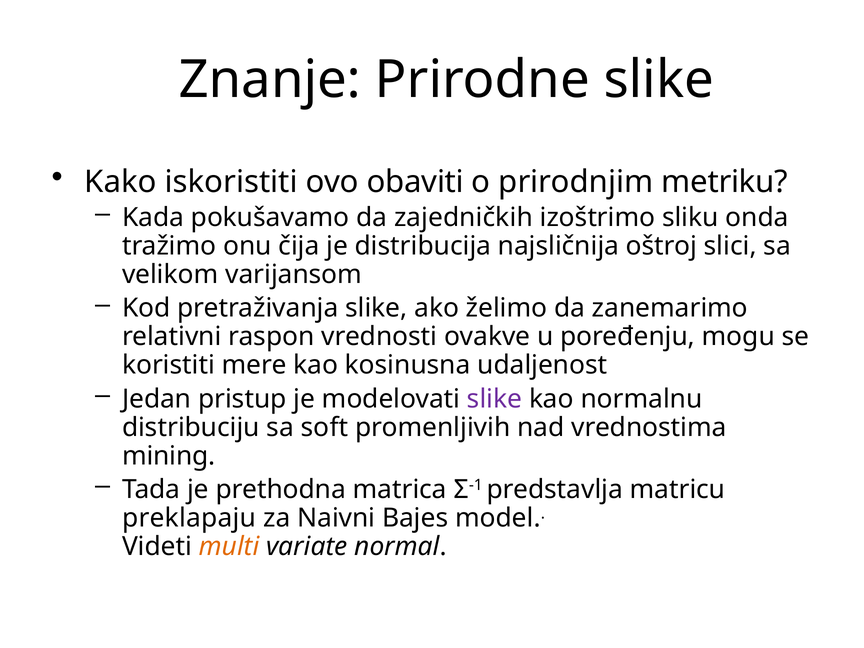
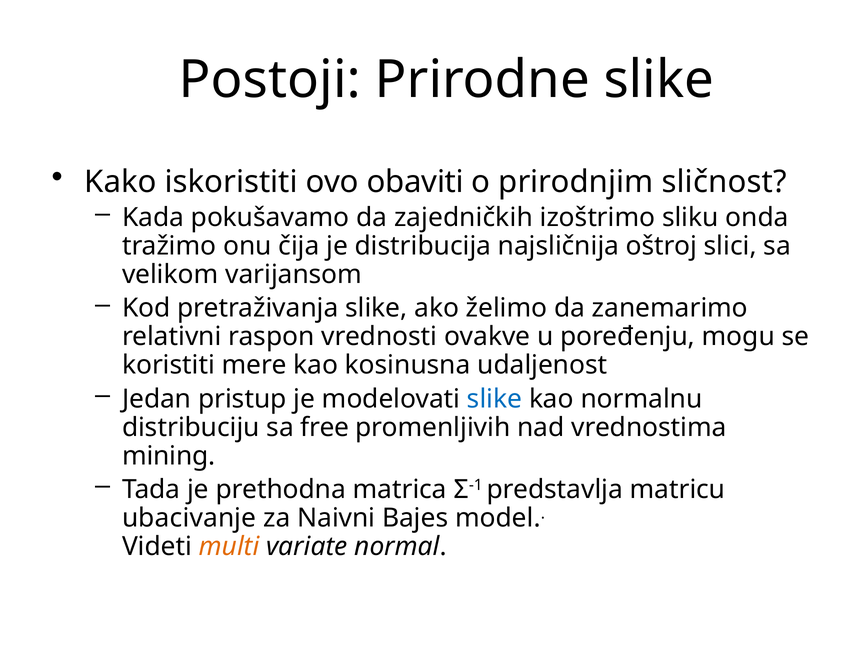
Znanje: Znanje -> Postoji (270, 80)
metriku: metriku -> sličnost (724, 182)
slike colour: purple -> blue (495, 399)
soft: soft -> free (325, 427)
preklapaju: preklapaju -> ubacivanje (189, 518)
